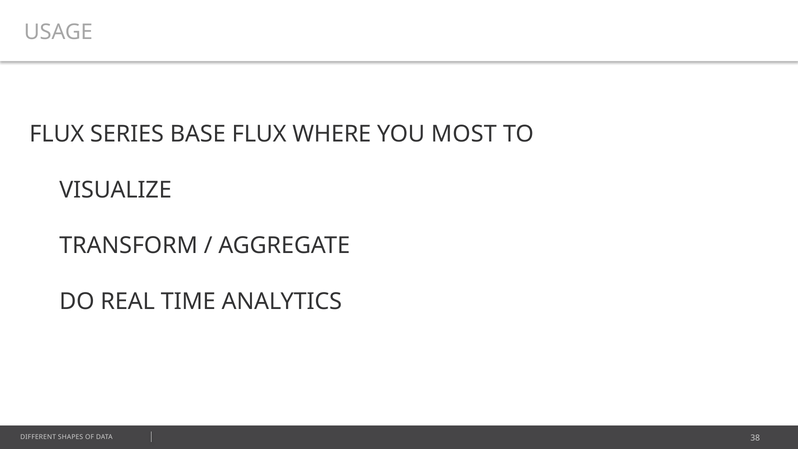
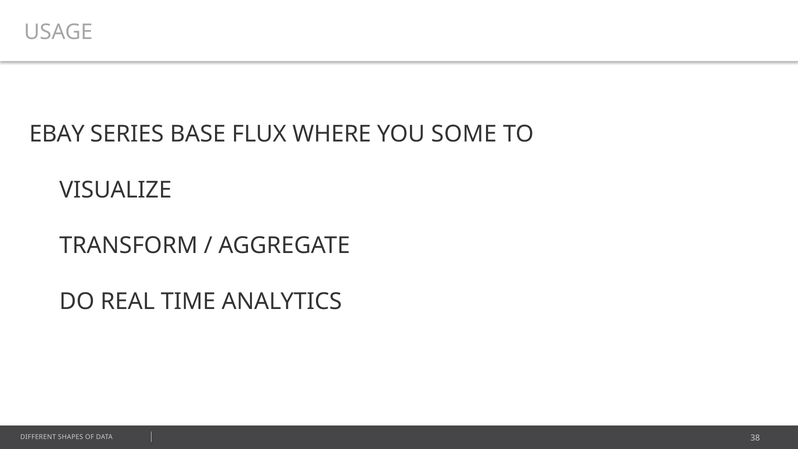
FLUX: FLUX -> EBAY (57, 134)
MOST: MOST -> SOME (464, 134)
